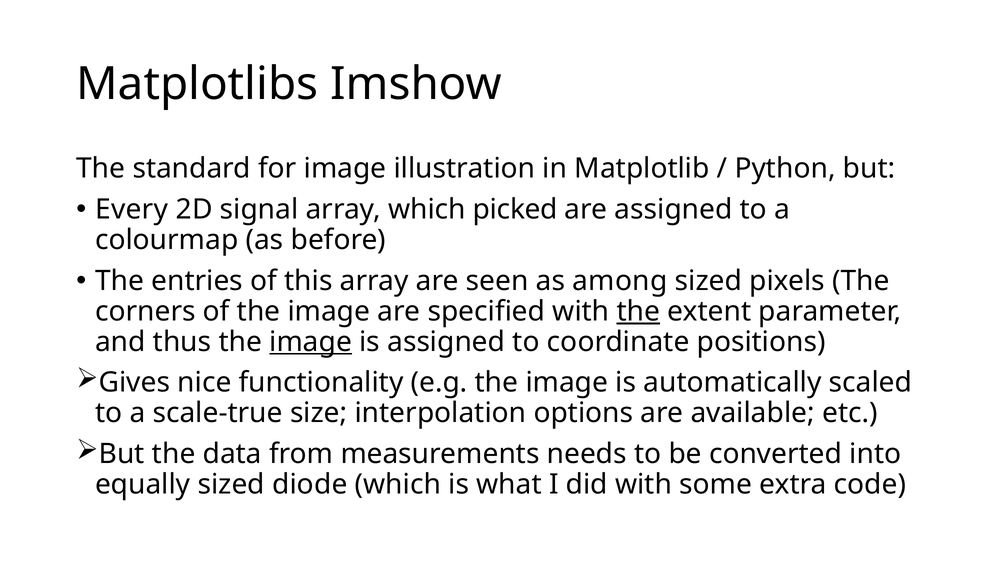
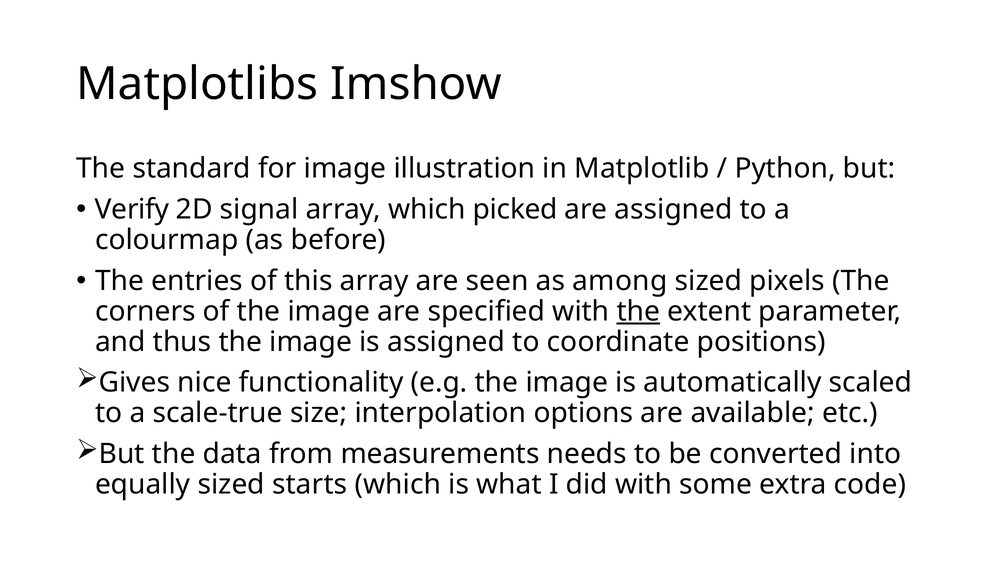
Every: Every -> Verify (132, 210)
image underline: present -> none (311, 342)
diode: diode -> starts (310, 484)
